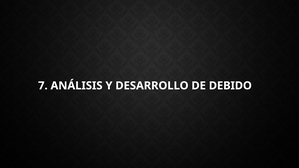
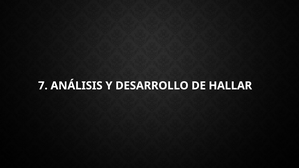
DEBIDO: DEBIDO -> HALLAR (230, 86)
